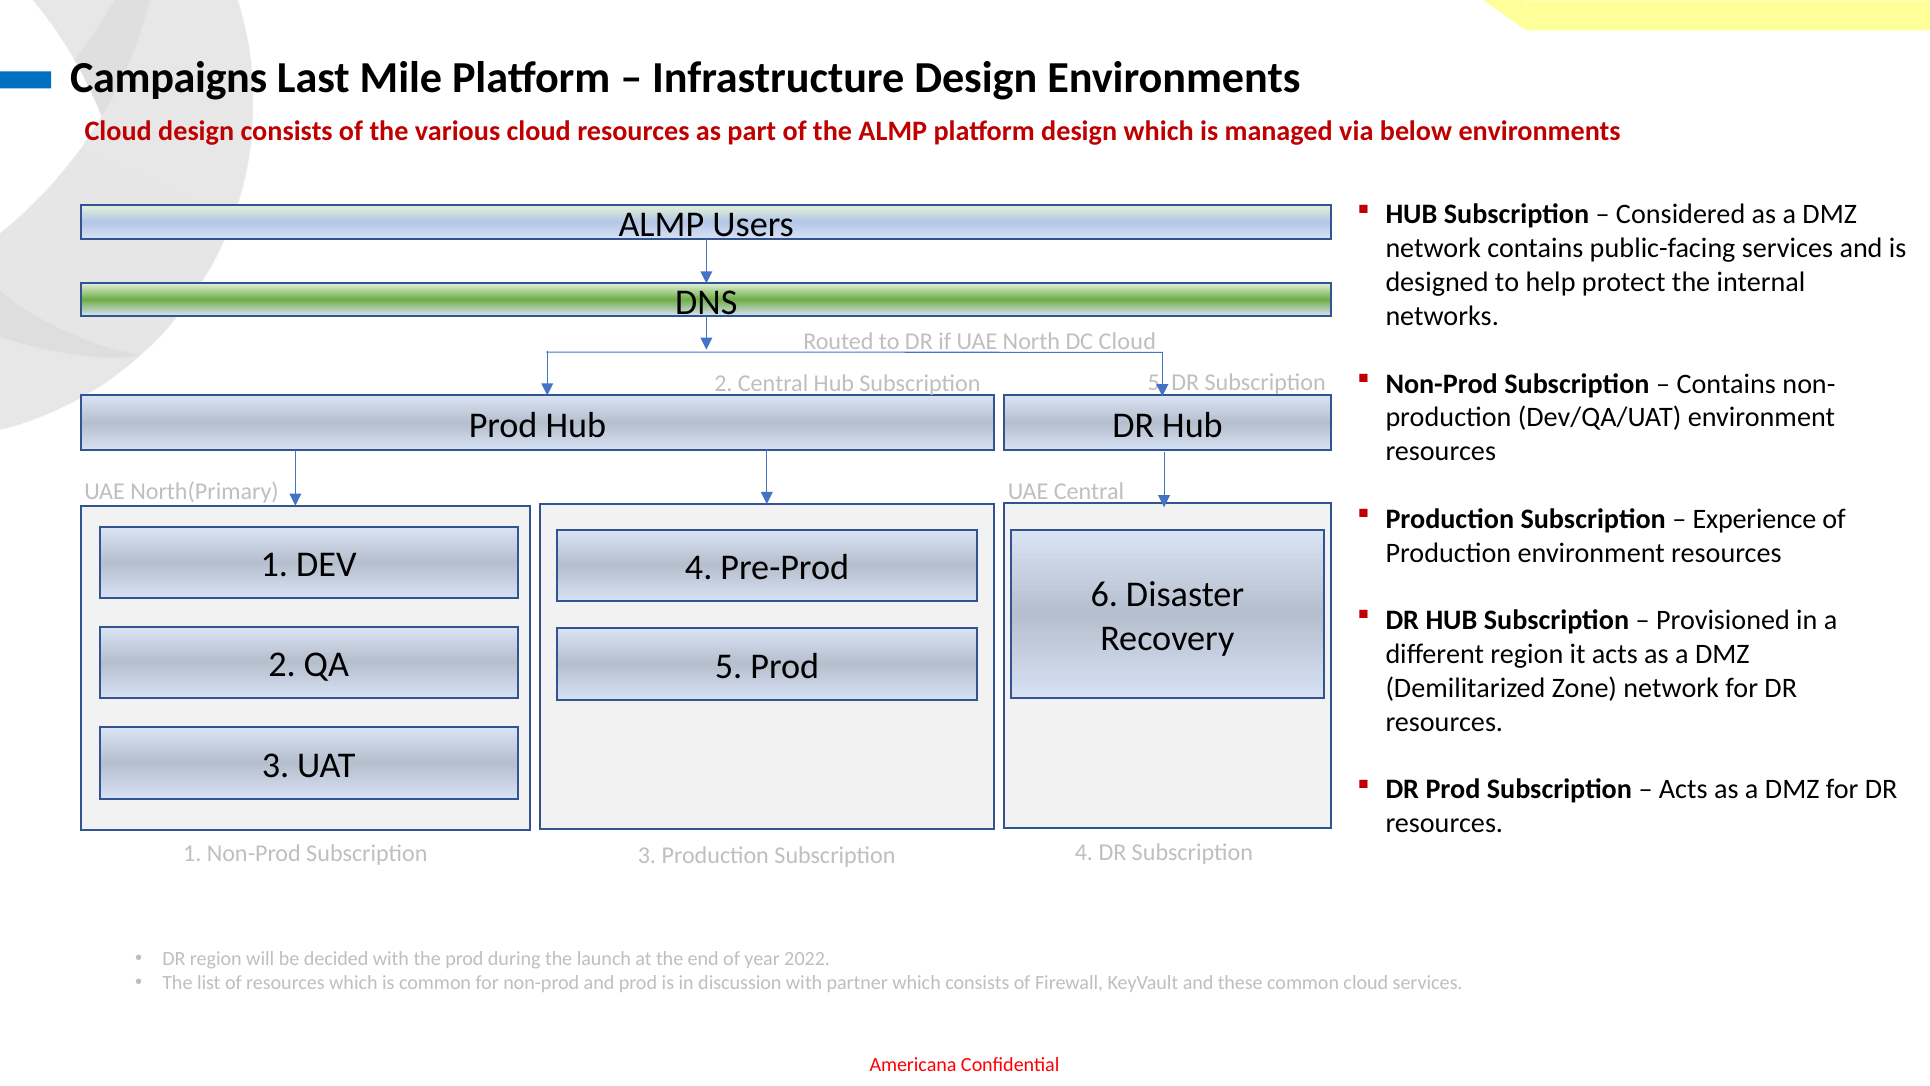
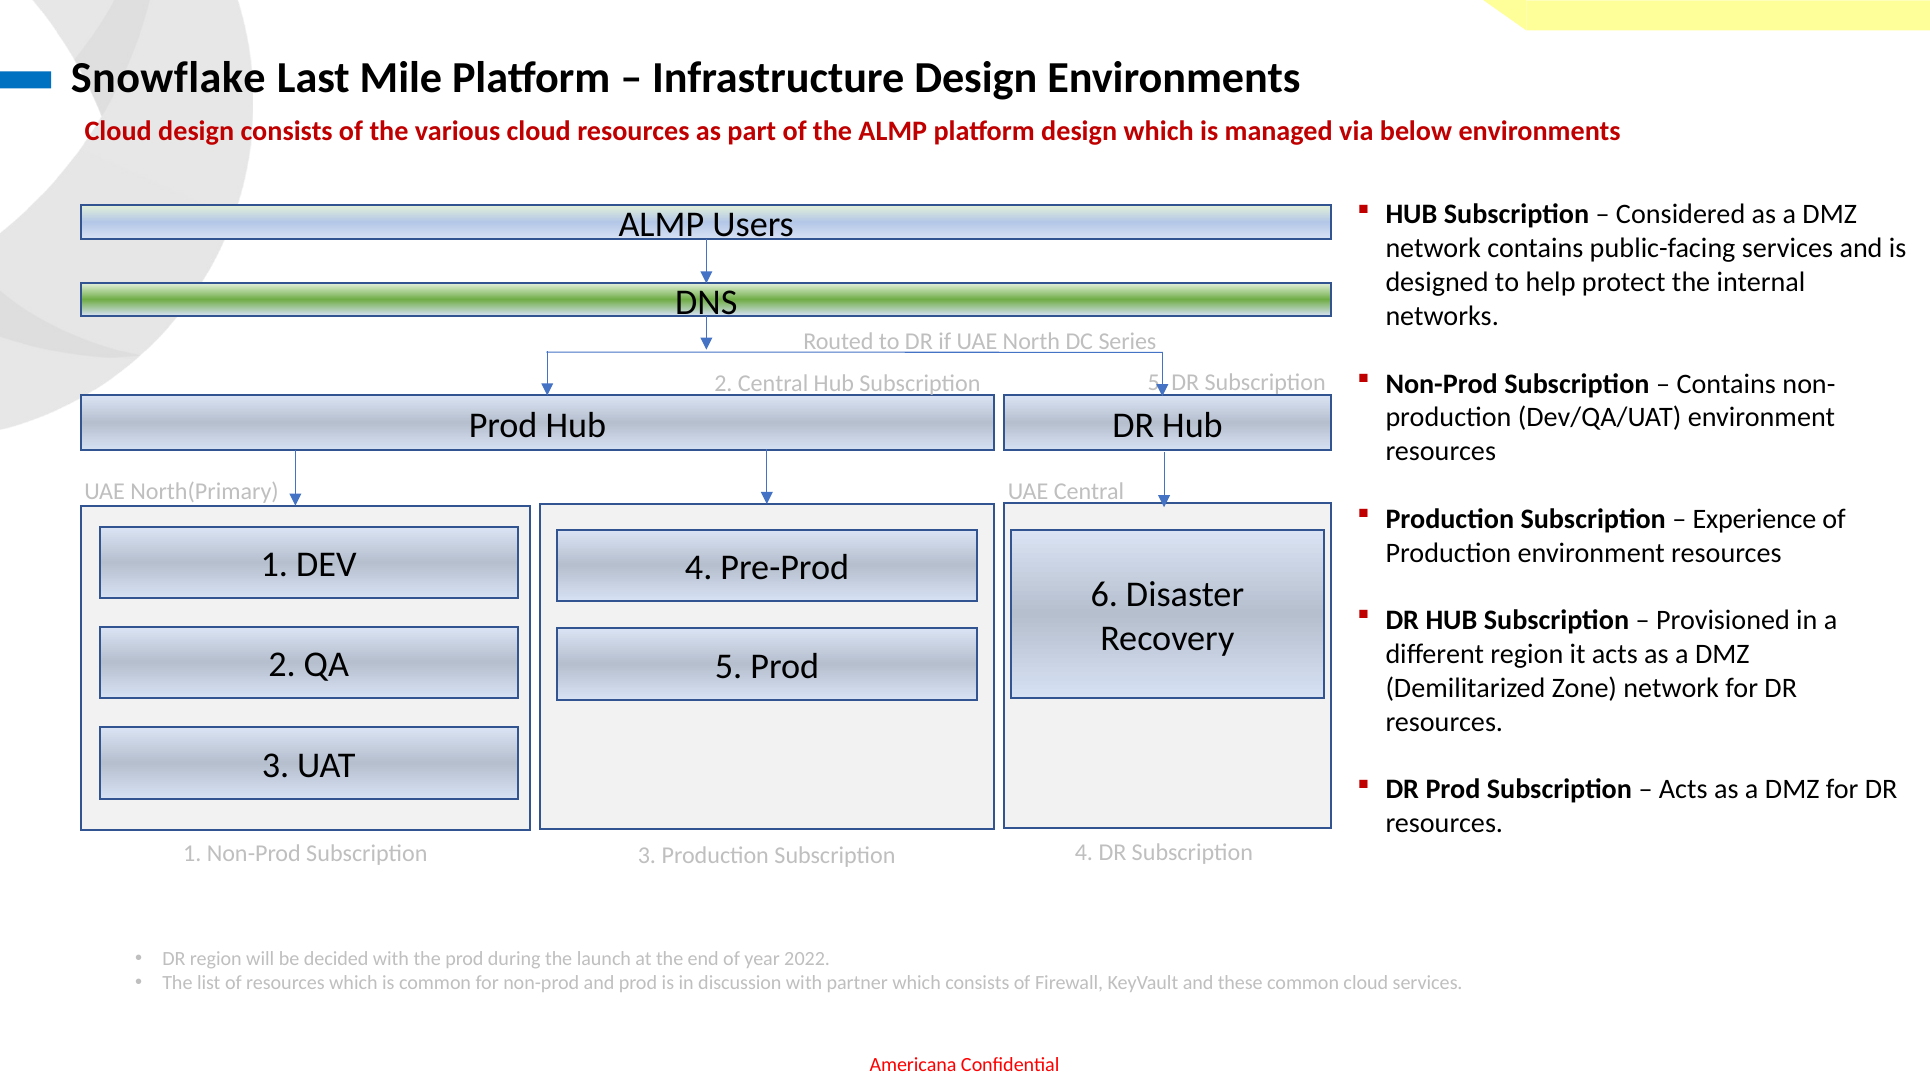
Campaigns: Campaigns -> Snowflake (168, 78)
DC Cloud: Cloud -> Series (1127, 341)
